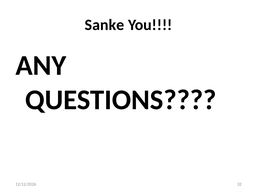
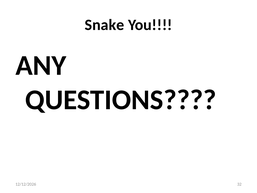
Sanke: Sanke -> Snake (104, 25)
